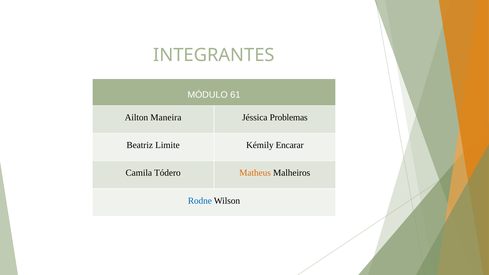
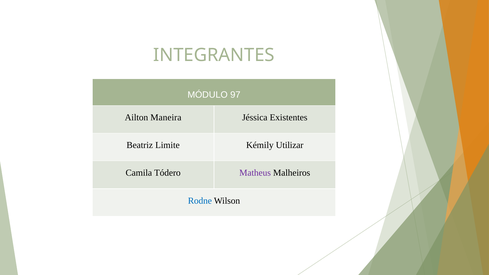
61: 61 -> 97 (235, 95)
Problemas: Problemas -> Existentes (289, 118)
Encarar: Encarar -> Utilizar (290, 145)
Matheus colour: orange -> purple (255, 173)
